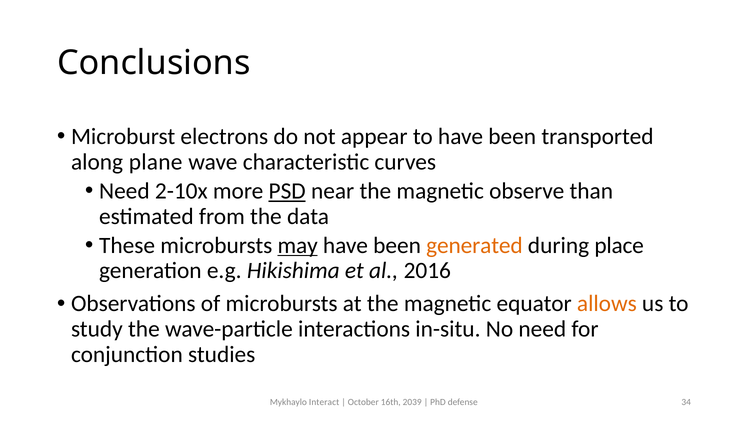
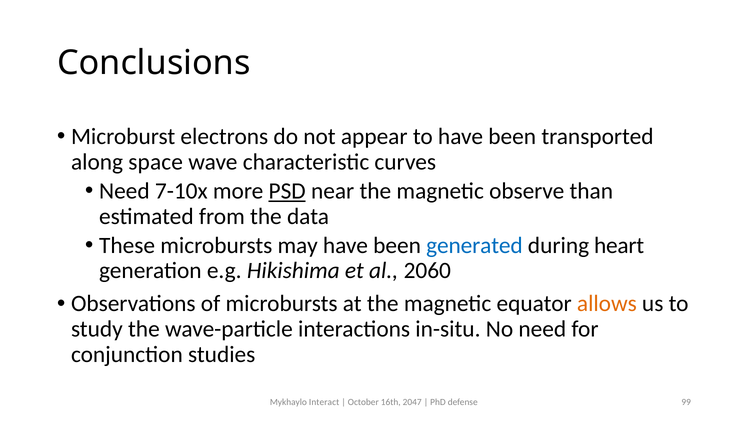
plane: plane -> space (156, 162)
2-10x: 2-10x -> 7-10x (181, 191)
may underline: present -> none (298, 245)
generated colour: orange -> blue (474, 245)
place: place -> heart (619, 245)
2016: 2016 -> 2060 (427, 271)
2039: 2039 -> 2047 (412, 402)
34: 34 -> 99 (686, 402)
